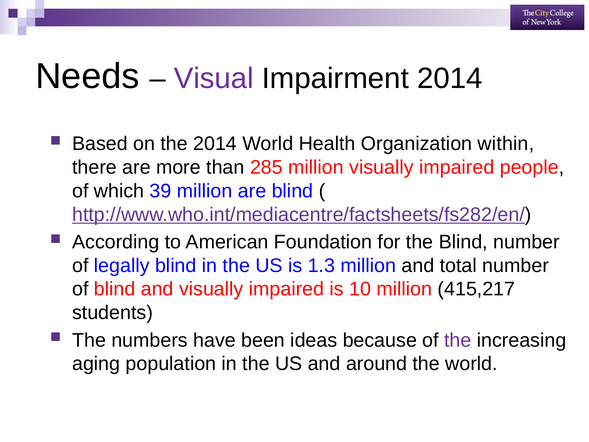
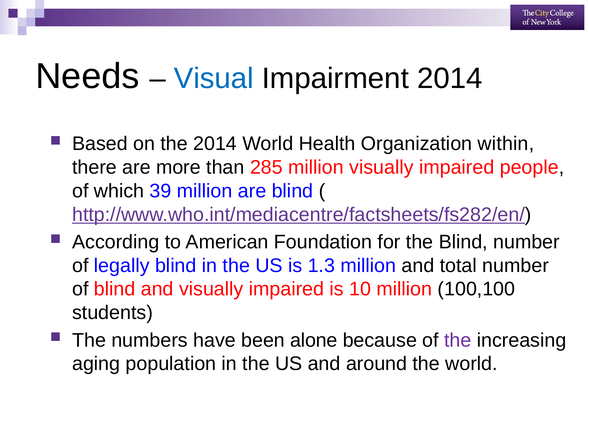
Visual colour: purple -> blue (214, 78)
415,217: 415,217 -> 100,100 (476, 289)
ideas: ideas -> alone (314, 340)
